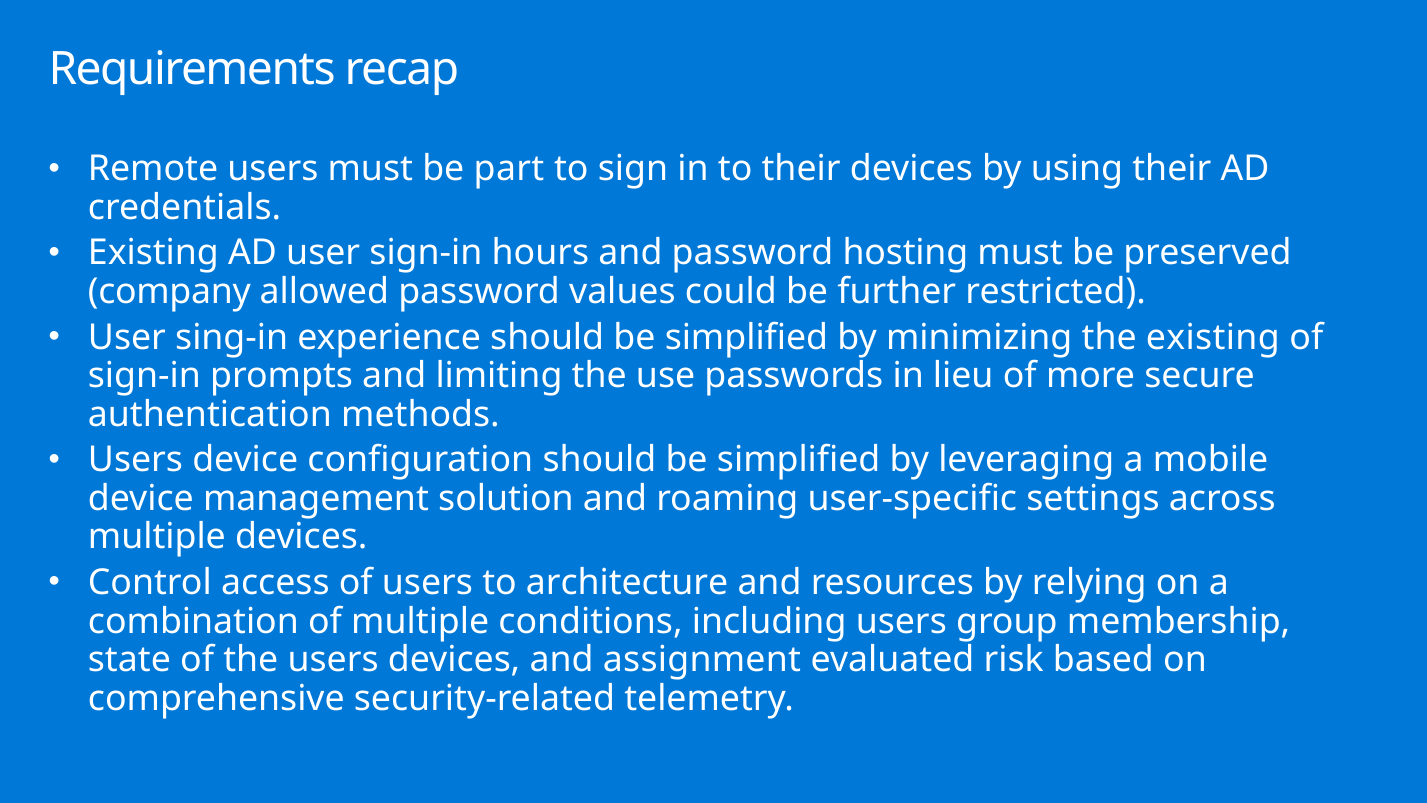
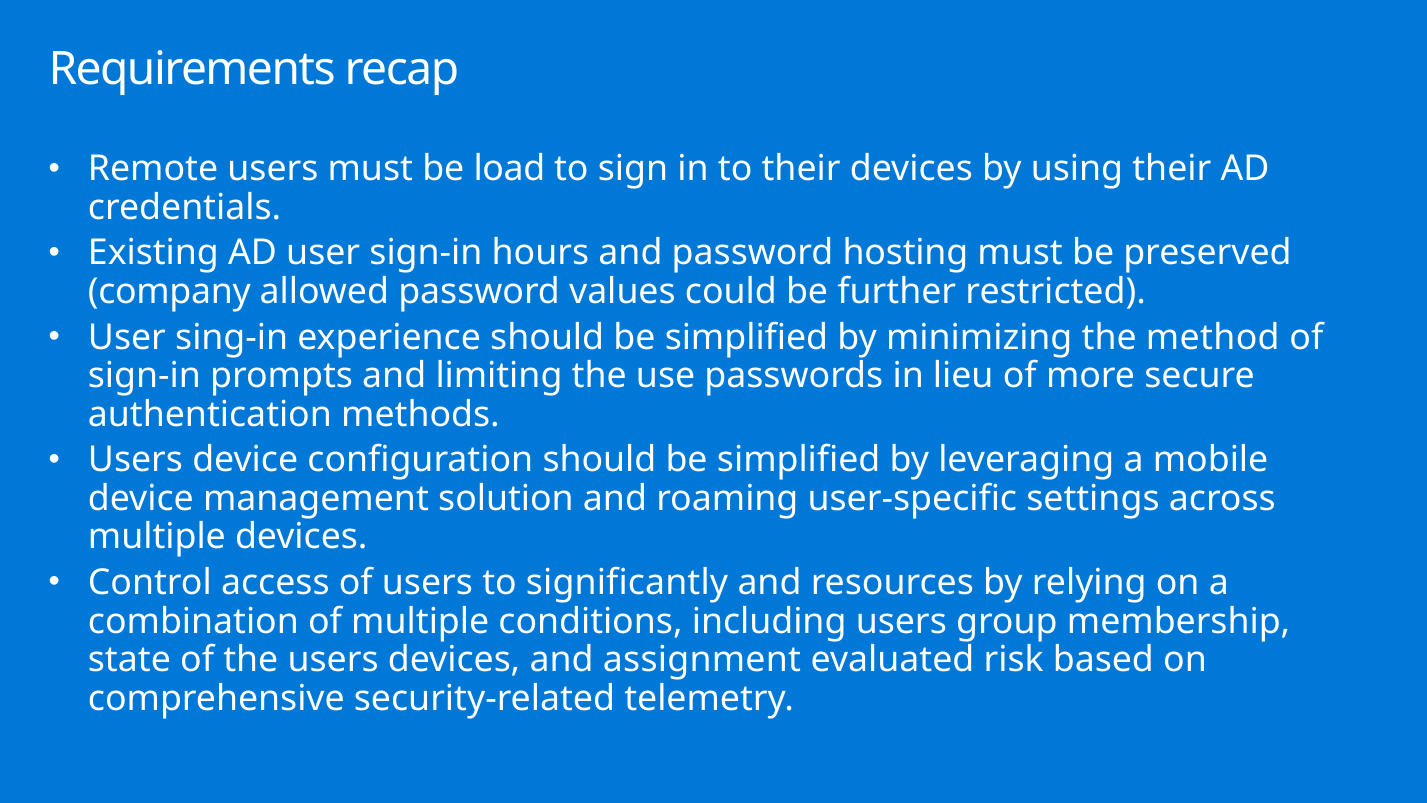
part: part -> load (509, 169)
the existing: existing -> method (1213, 337)
architecture: architecture -> significantly (627, 583)
